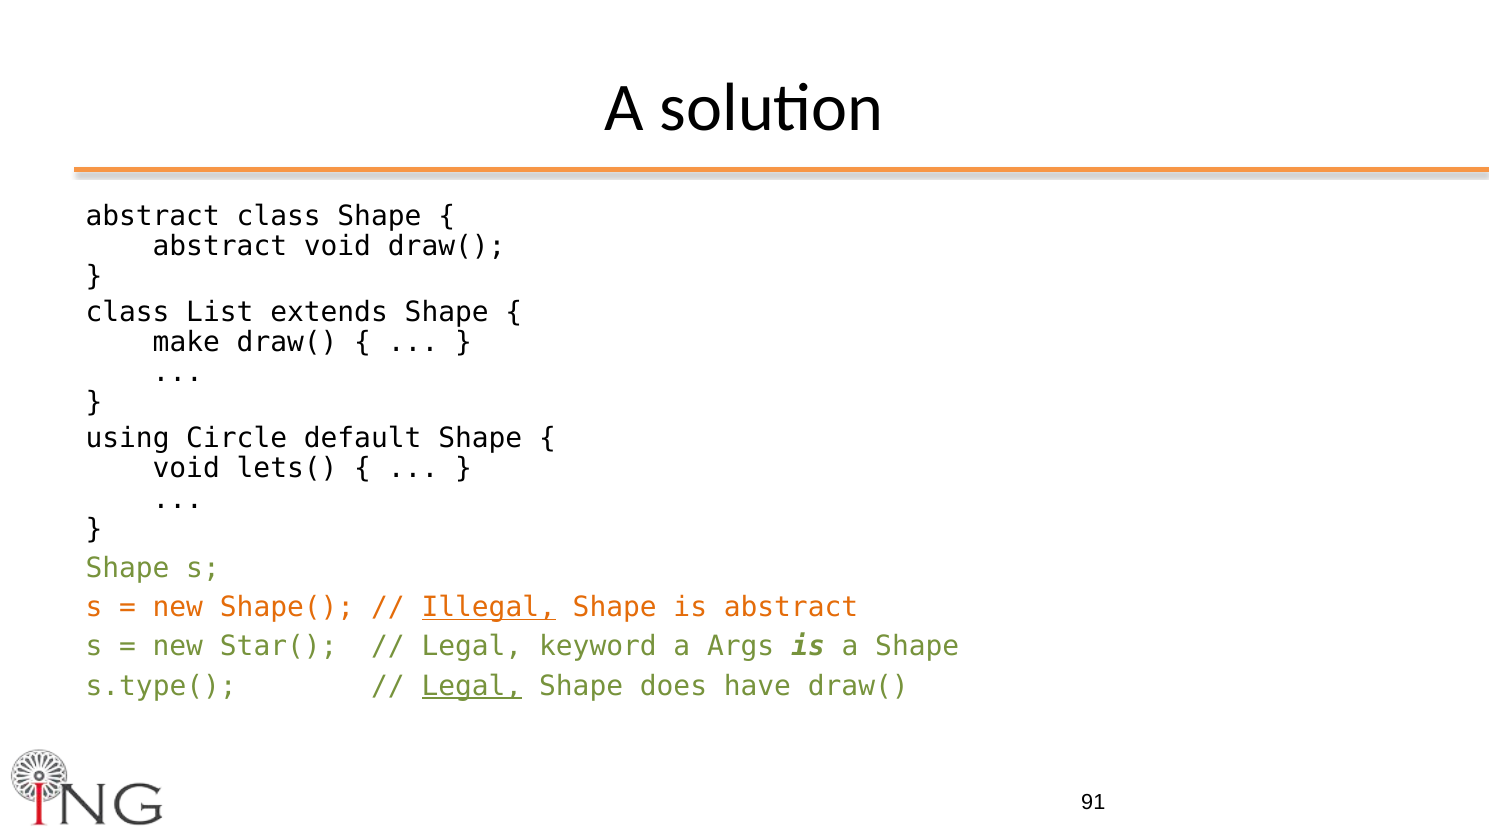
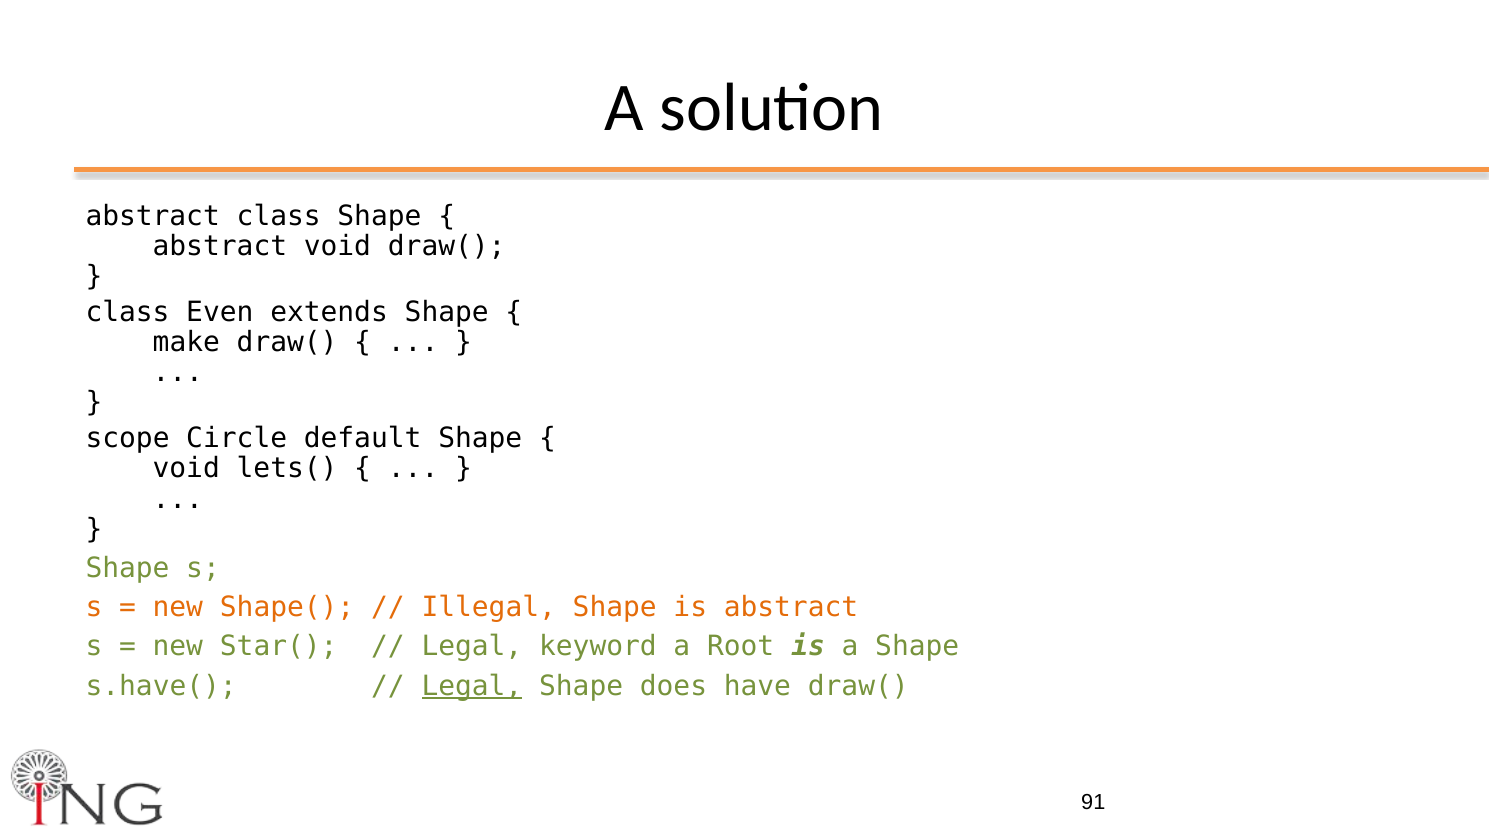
List: List -> Even (220, 312)
using: using -> scope (128, 438)
Illegal underline: present -> none (489, 607)
Args: Args -> Root (741, 646)
s.type(: s.type( -> s.have( (161, 685)
